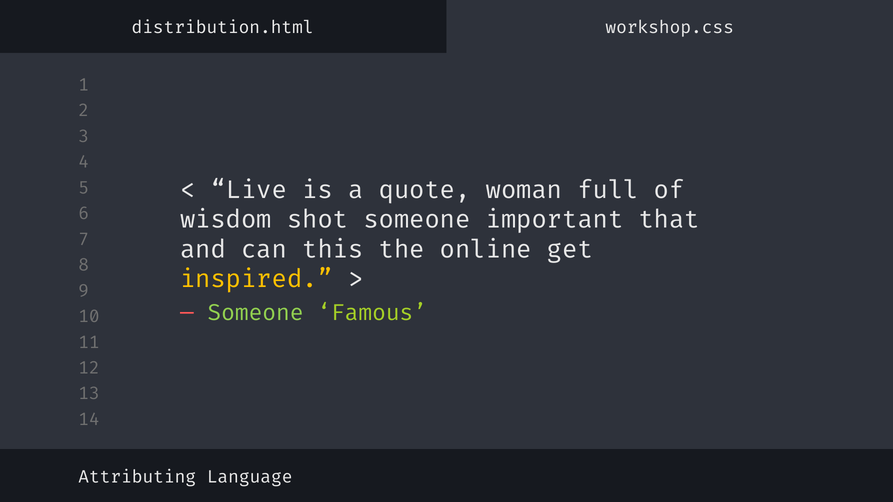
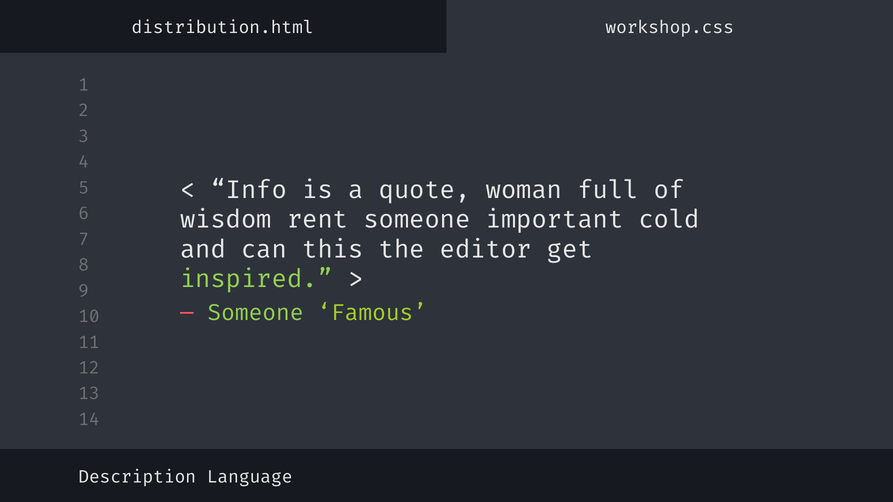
Live: Live -> Info (249, 190)
shot: shot -> rent (318, 220)
that: that -> cold (669, 220)
online: online -> editor (486, 250)
inspired colour: yellow -> light green (256, 279)
Attributing: Attributing -> Description (137, 477)
